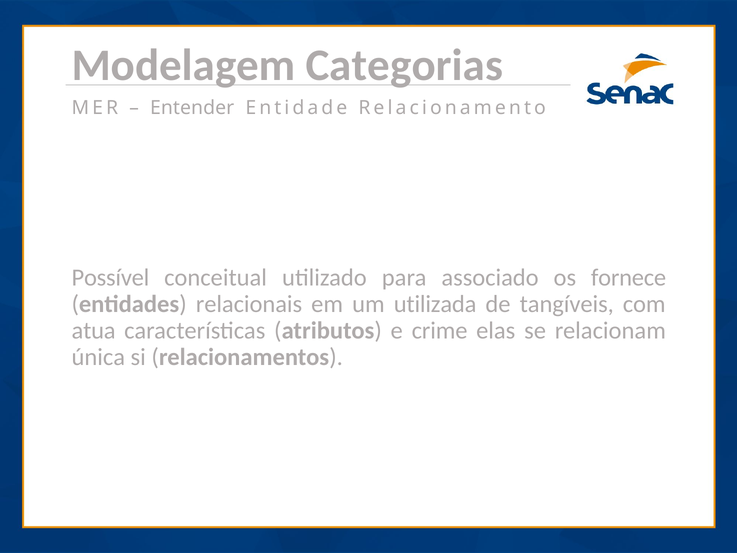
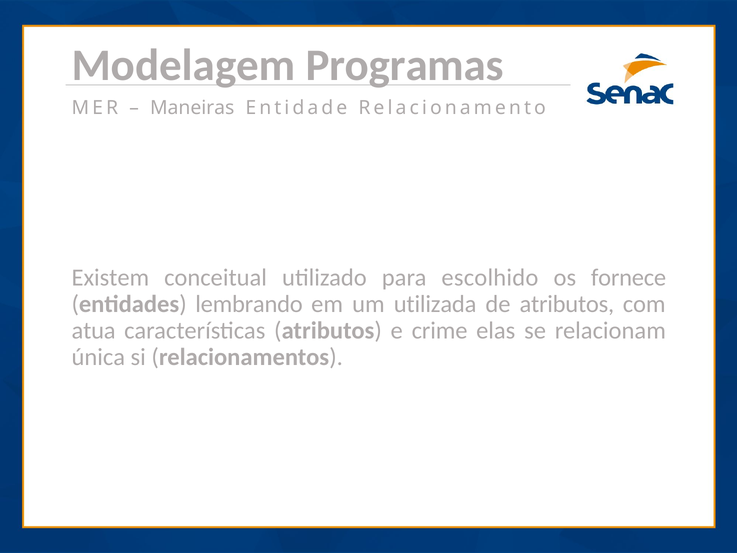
Categorias: Categorias -> Programas (405, 66)
Entender: Entender -> Maneiras (192, 108)
Possível: Possível -> Existem (110, 278)
associado: associado -> escolhido (490, 278)
relacionais: relacionais -> lembrando (249, 304)
de tangíveis: tangíveis -> atributos (567, 304)
